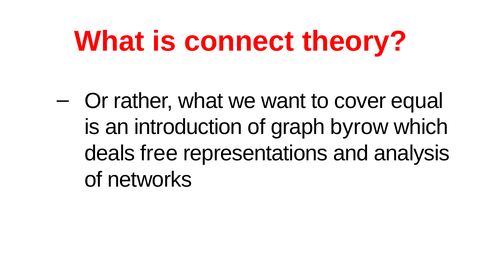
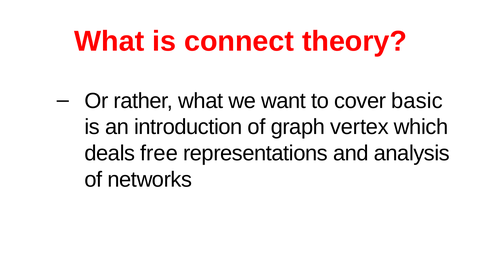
equal: equal -> basic (417, 101)
byrow: byrow -> vertex (360, 127)
